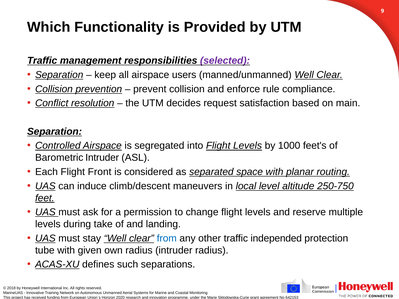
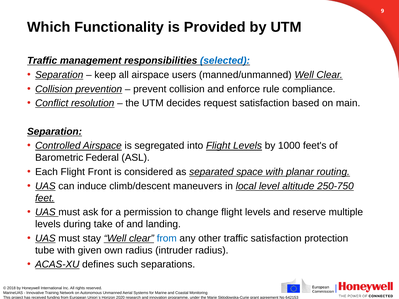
selected colour: purple -> blue (225, 61)
Barometric Intruder: Intruder -> Federal (102, 158)
traffic independed: independed -> satisfaction (276, 238)
